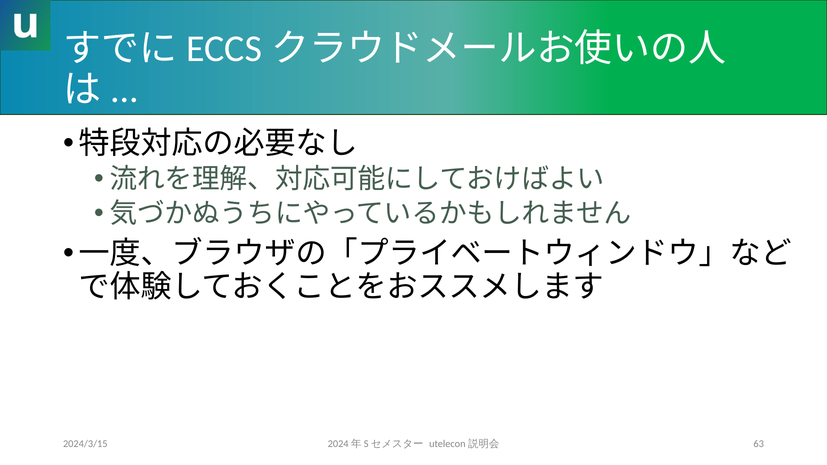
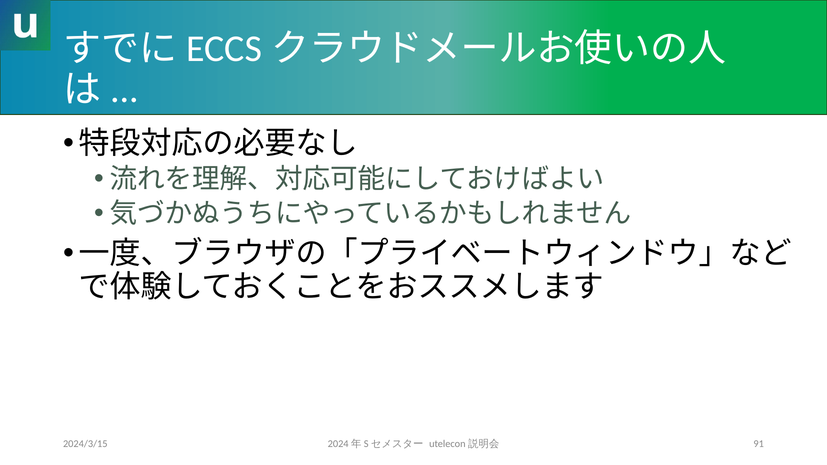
63: 63 -> 91 (759, 444)
